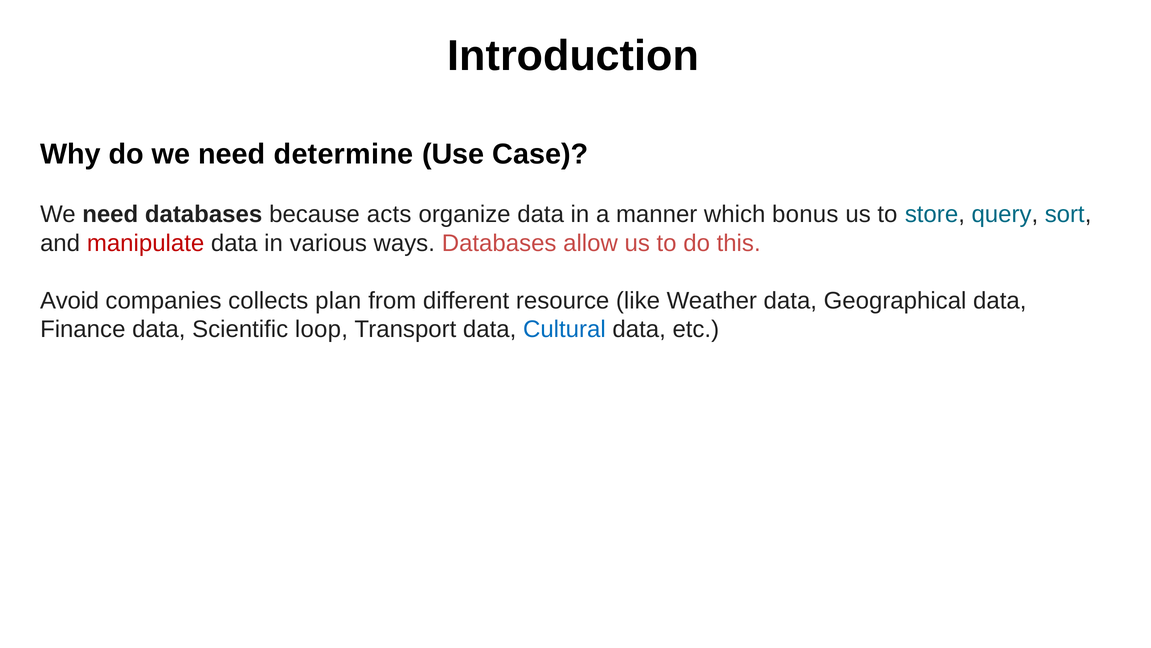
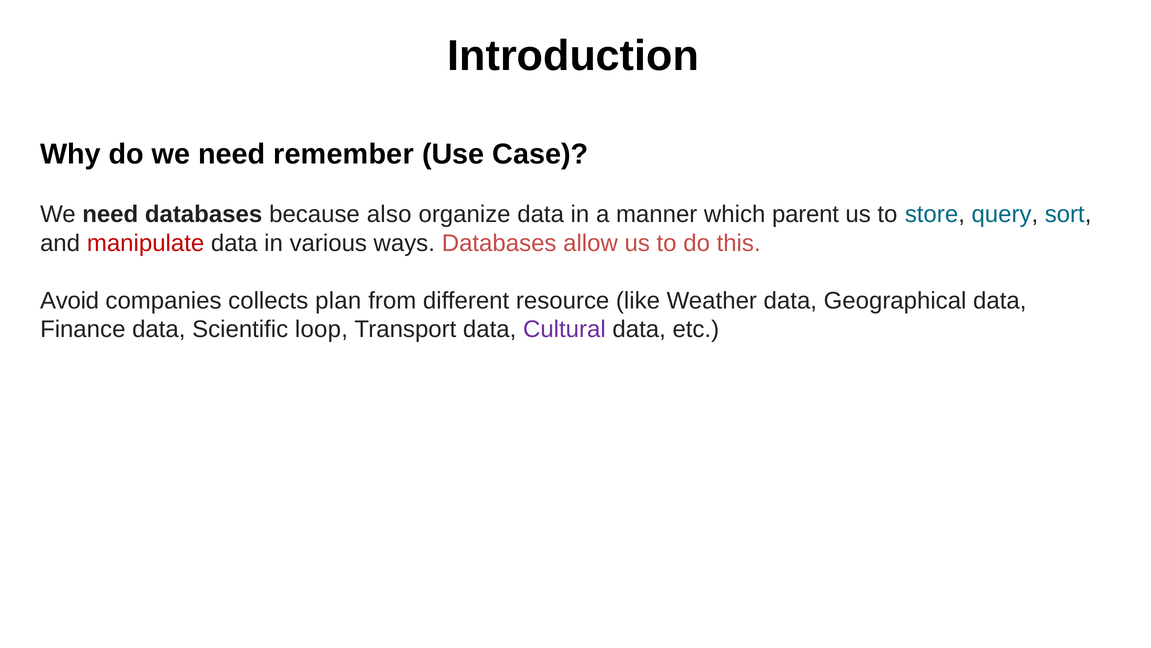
determine: determine -> remember (344, 154)
acts: acts -> also (389, 214)
bonus: bonus -> parent (806, 214)
Cultural colour: blue -> purple (564, 329)
